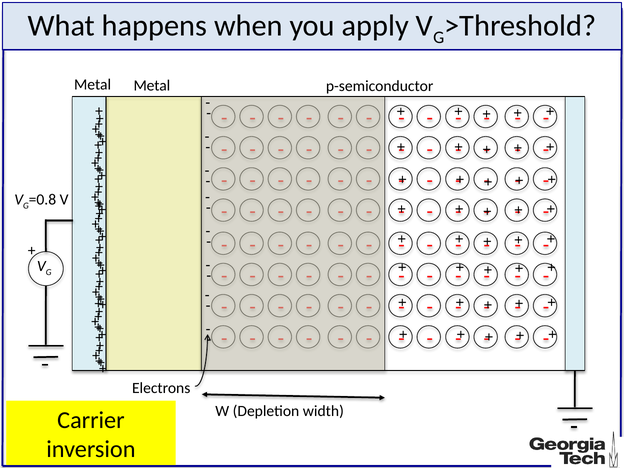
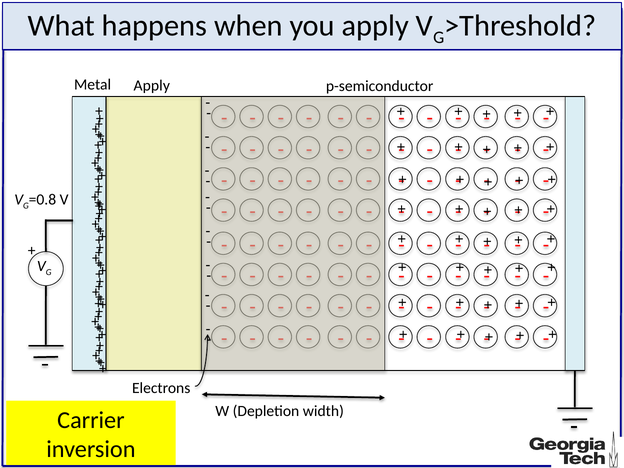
Metal Metal: Metal -> Apply (152, 86)
